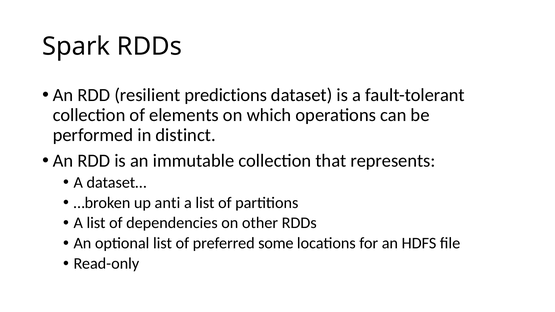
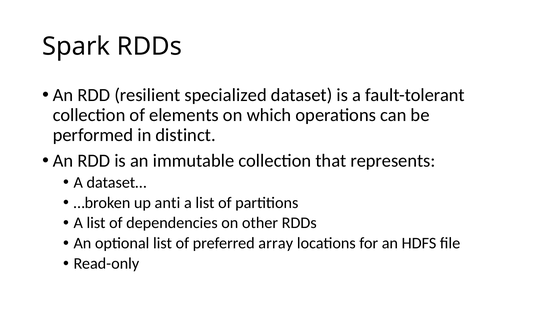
predictions: predictions -> specialized (226, 95)
some: some -> array (276, 243)
